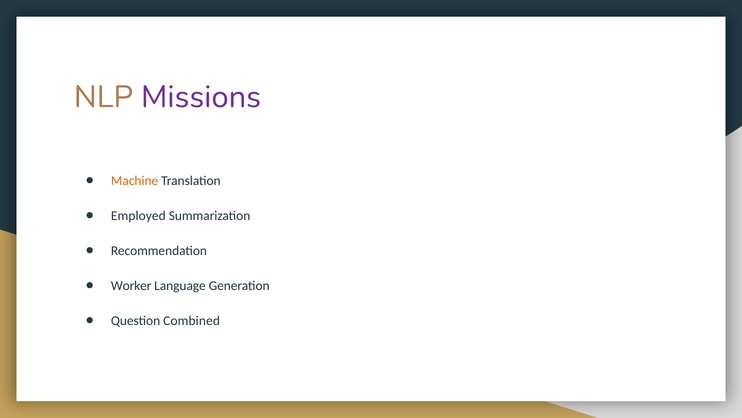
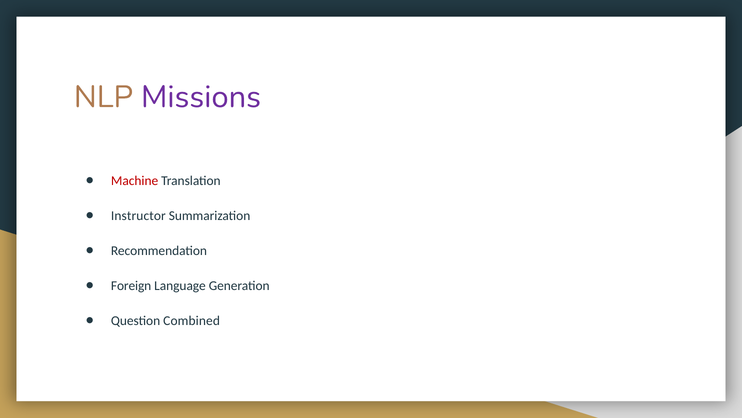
Machine colour: orange -> red (135, 180)
Employed: Employed -> Instructor (138, 215)
Worker: Worker -> Foreign (131, 285)
